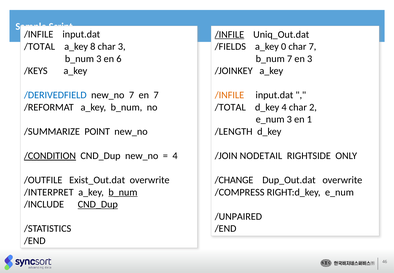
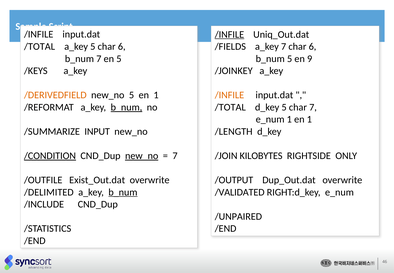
a_key 8: 8 -> 5 (93, 47)
3: 3 -> 6 (122, 47)
a_key 0: 0 -> 7 (284, 47)
7: 7 -> 6 (313, 47)
b_num 3: 3 -> 7 (99, 59)
en 6: 6 -> 5 (119, 59)
b_num 7: 7 -> 5 (290, 59)
en 3: 3 -> 9 (310, 59)
/DERIVEDFIELD colour: blue -> orange (55, 95)
new_no 7: 7 -> 5 (132, 95)
7: 7 -> 1 (156, 95)
b_num underline: none -> present (126, 107)
d_key 4: 4 -> 5 (284, 107)
char 2: 2 -> 7 (313, 107)
e_num 3: 3 -> 1 (289, 119)
POINT: POINT -> INPUT (97, 131)
new_no underline: none -> present (142, 156)
4: 4 -> 7 (175, 156)
NODETAIL: NODETAIL -> KILOBYTES (261, 156)
/CHANGE: /CHANGE -> /OUTPUT (234, 180)
/INTERPRET: /INTERPRET -> /DELIMITED (49, 192)
/COMPRESS: /COMPRESS -> /VALIDATED (240, 192)
CND_Dup underline: present -> none (98, 204)
